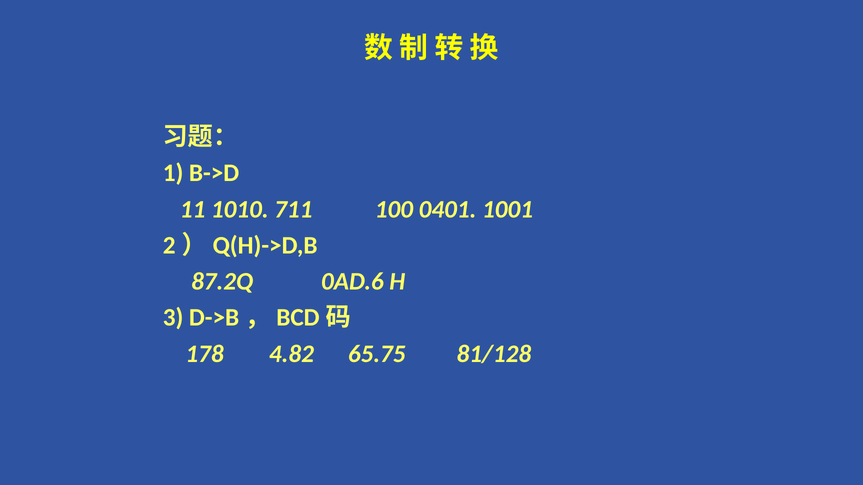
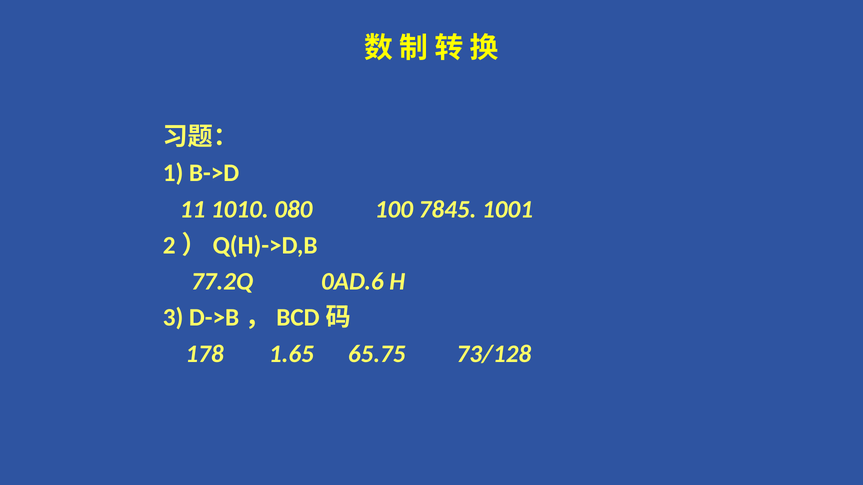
711: 711 -> 080 (293, 209)
0401: 0401 -> 7845 (448, 209)
87.2Q: 87.2Q -> 77.2Q (222, 282)
4.82: 4.82 -> 1.65 (291, 354)
81/128: 81/128 -> 73/128 (494, 354)
